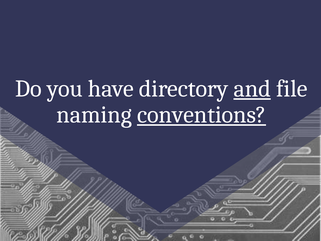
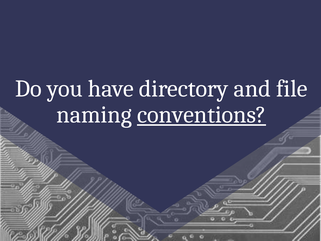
and underline: present -> none (252, 88)
